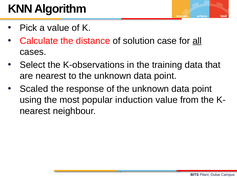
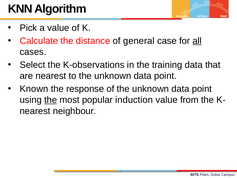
solution: solution -> general (139, 41)
Scaled: Scaled -> Known (34, 89)
the underline: none -> present (51, 100)
